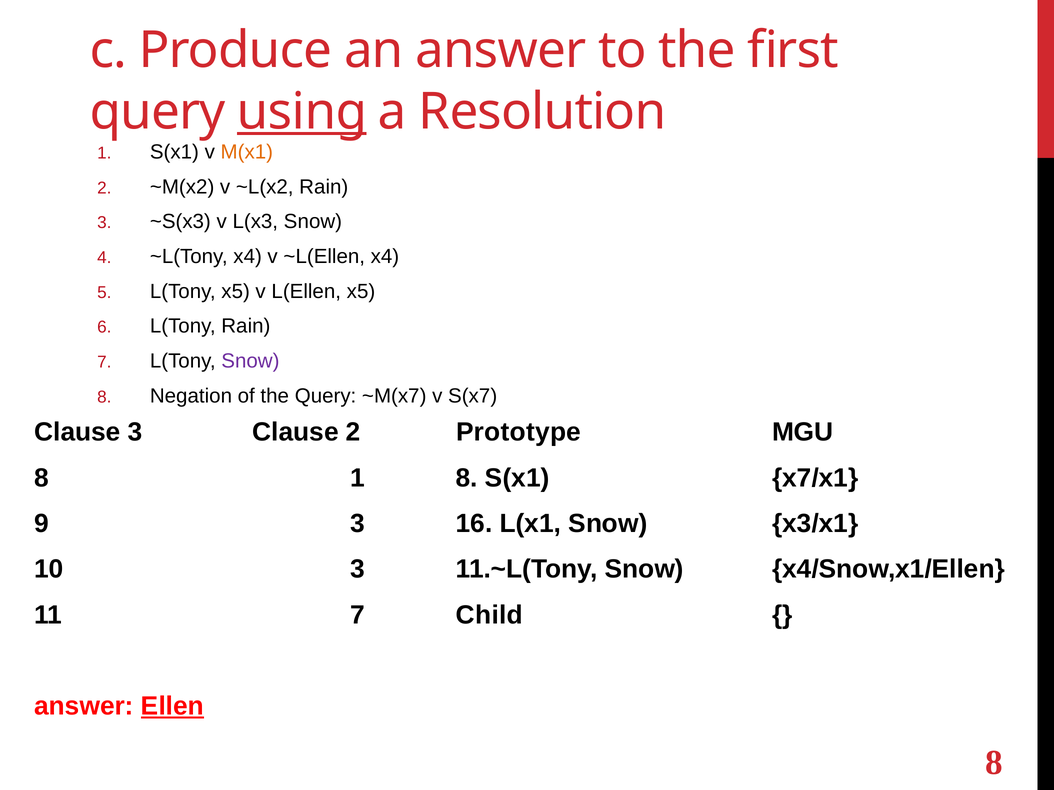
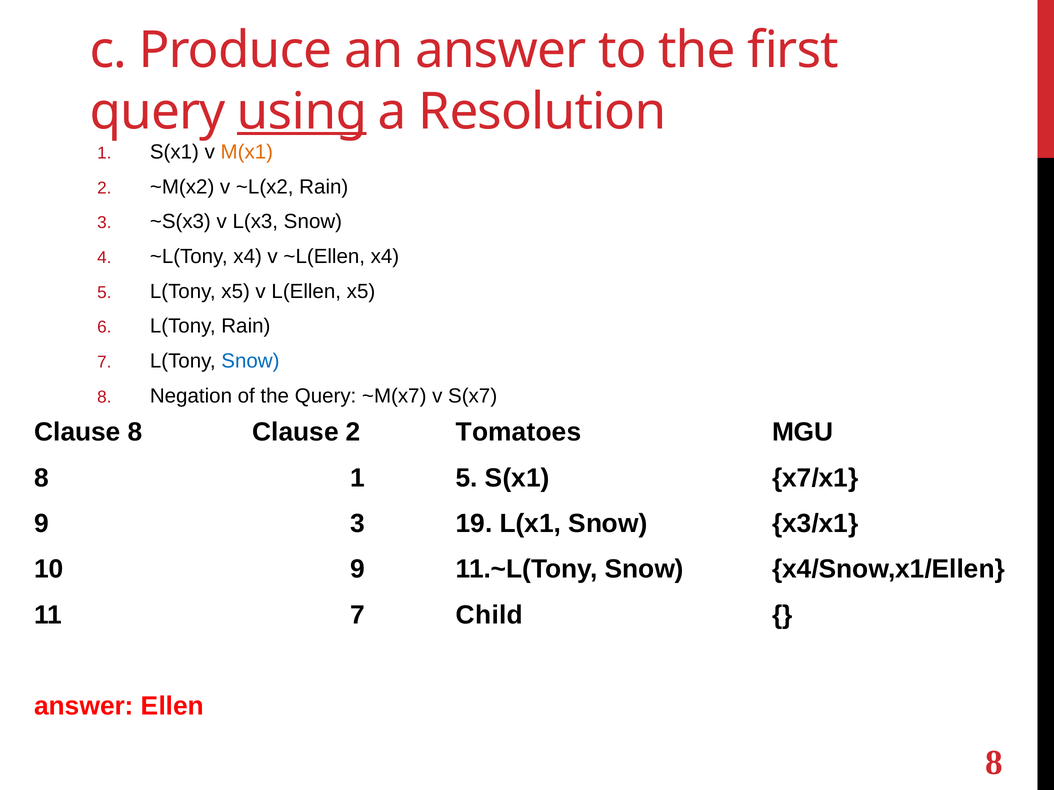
Snow colour: purple -> blue (250, 361)
Clause 3: 3 -> 8 (135, 432)
Prototype: Prototype -> Tomatoes (519, 432)
1 8: 8 -> 5 (467, 478)
16: 16 -> 19 (474, 524)
10 3: 3 -> 9 (358, 570)
Ellen underline: present -> none (172, 707)
